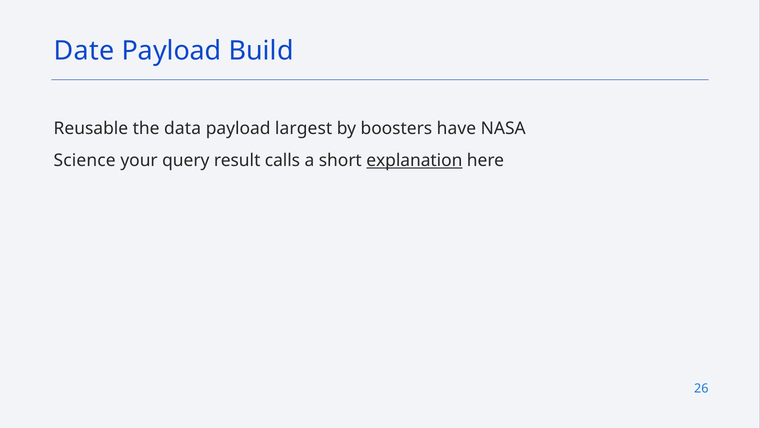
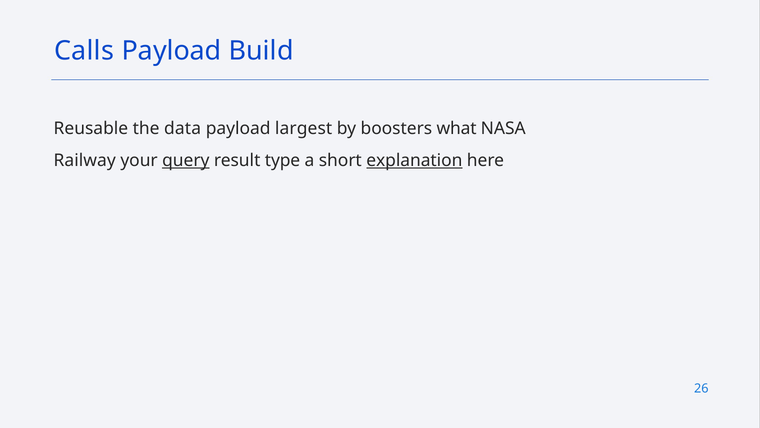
Date: Date -> Calls (84, 51)
have: have -> what (457, 128)
Science: Science -> Railway (85, 160)
query underline: none -> present (186, 160)
calls: calls -> type (283, 160)
